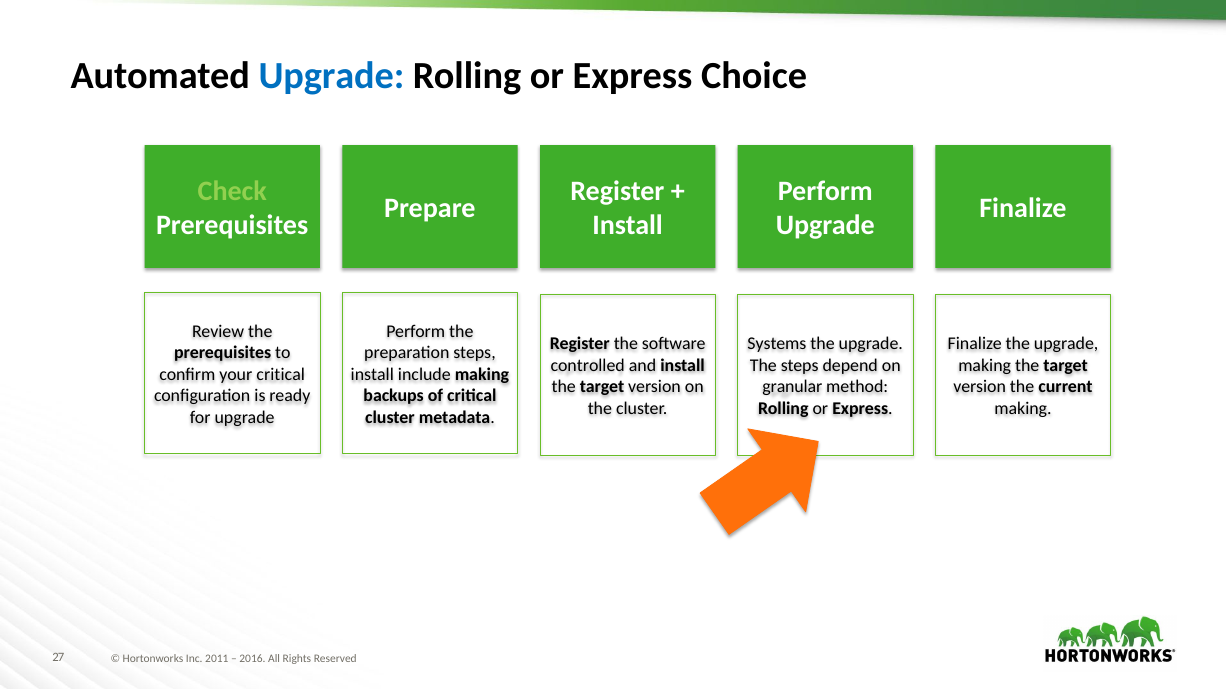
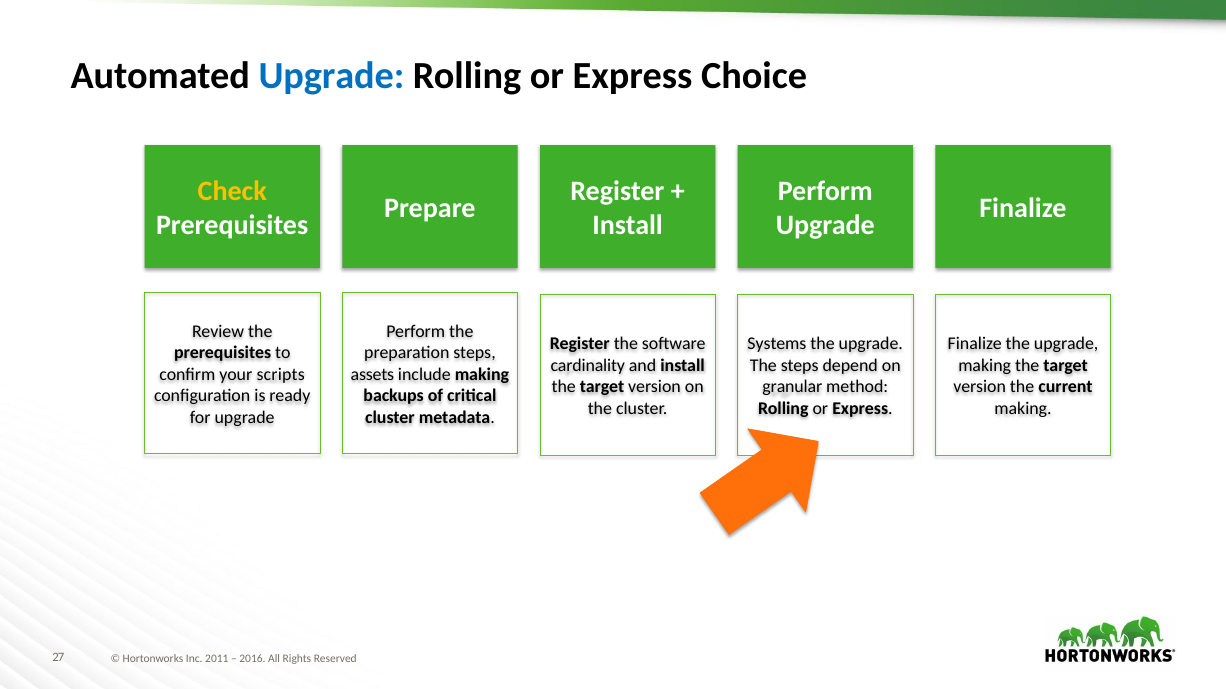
Check colour: light green -> yellow (232, 192)
controlled: controlled -> cardinality (588, 366)
your critical: critical -> scripts (281, 375)
install: install -> assets (372, 375)
